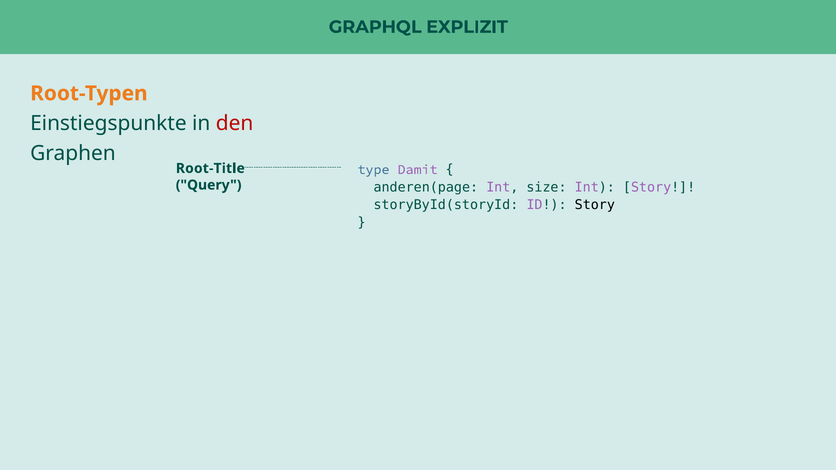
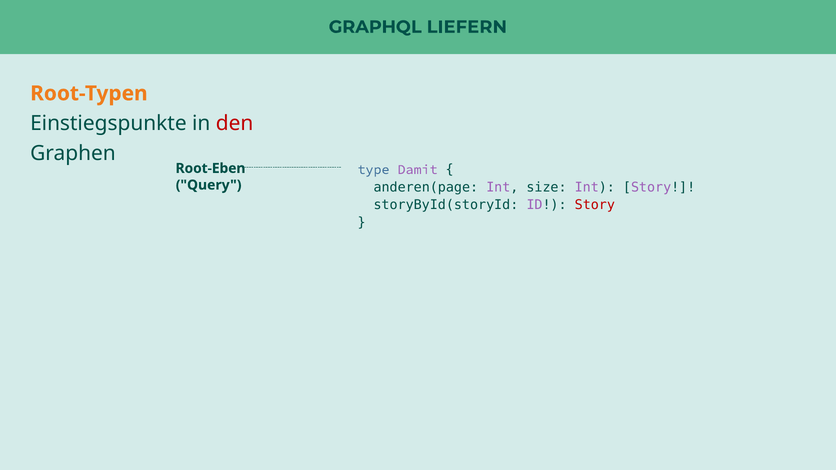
EXPLIZIT: EXPLIZIT -> LIEFERN (467, 27)
Root-Title: Root-Title -> Root-Eben (210, 168)
Story colour: black -> red (595, 205)
